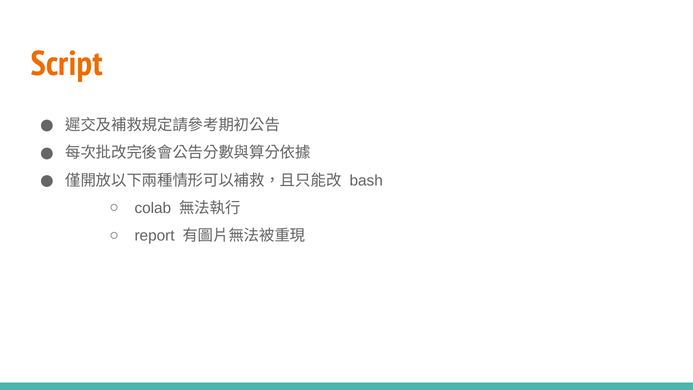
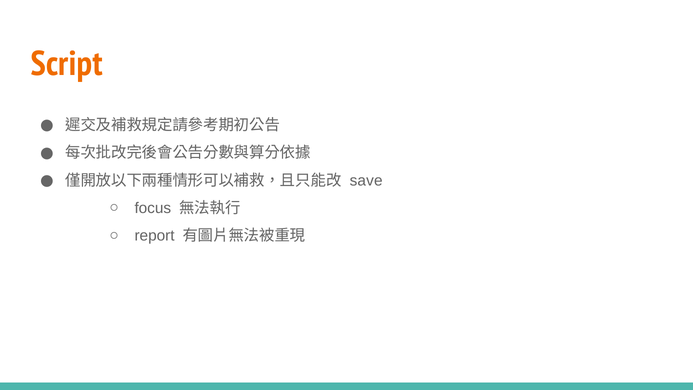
bash: bash -> save (366, 180)
colab: colab -> focus (153, 208)
